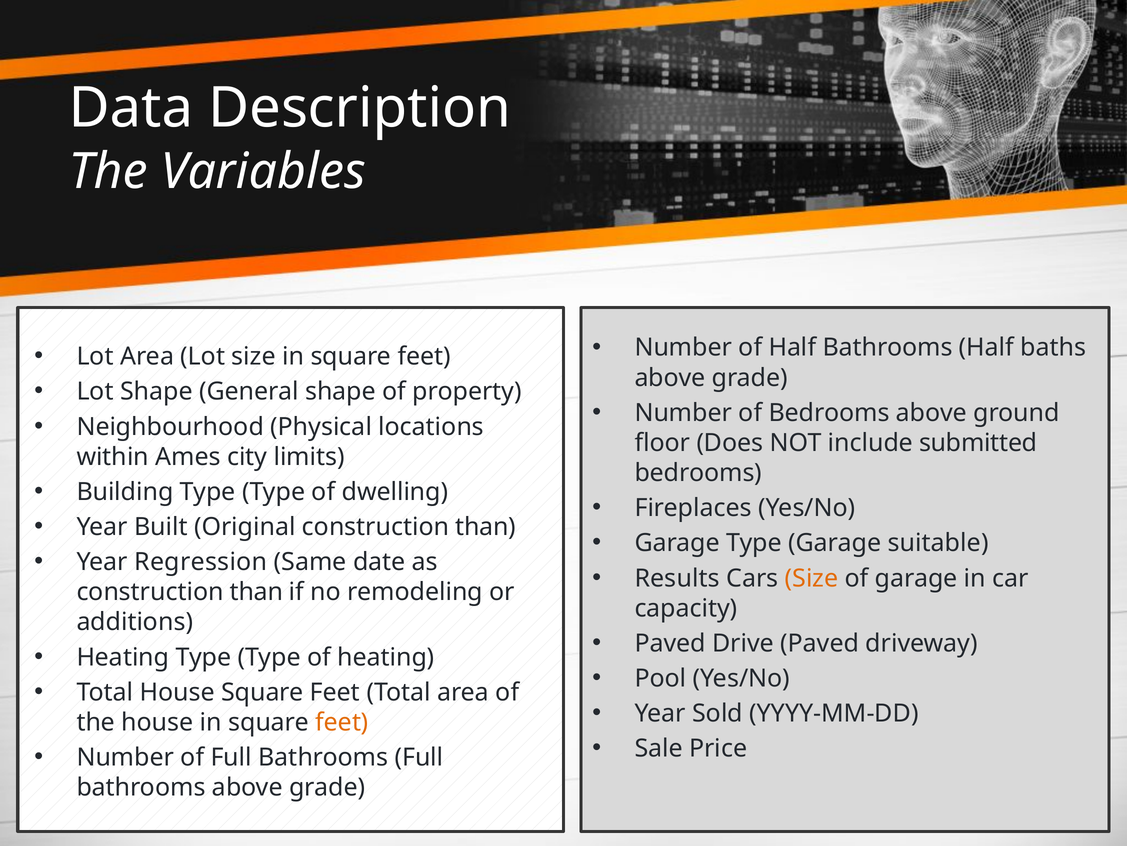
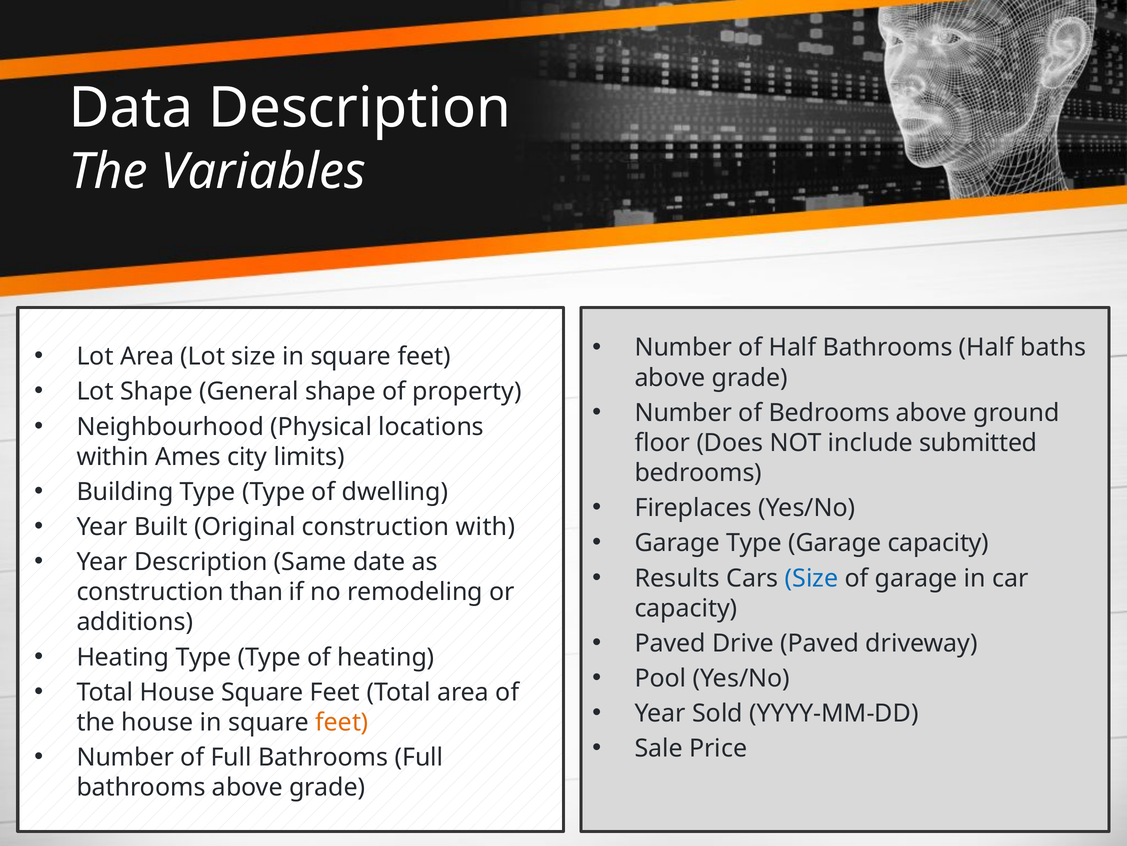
Original construction than: than -> with (485, 527)
Garage suitable: suitable -> capacity (938, 543)
Year Regression: Regression -> Description (201, 562)
Size colour: orange -> blue (812, 578)
